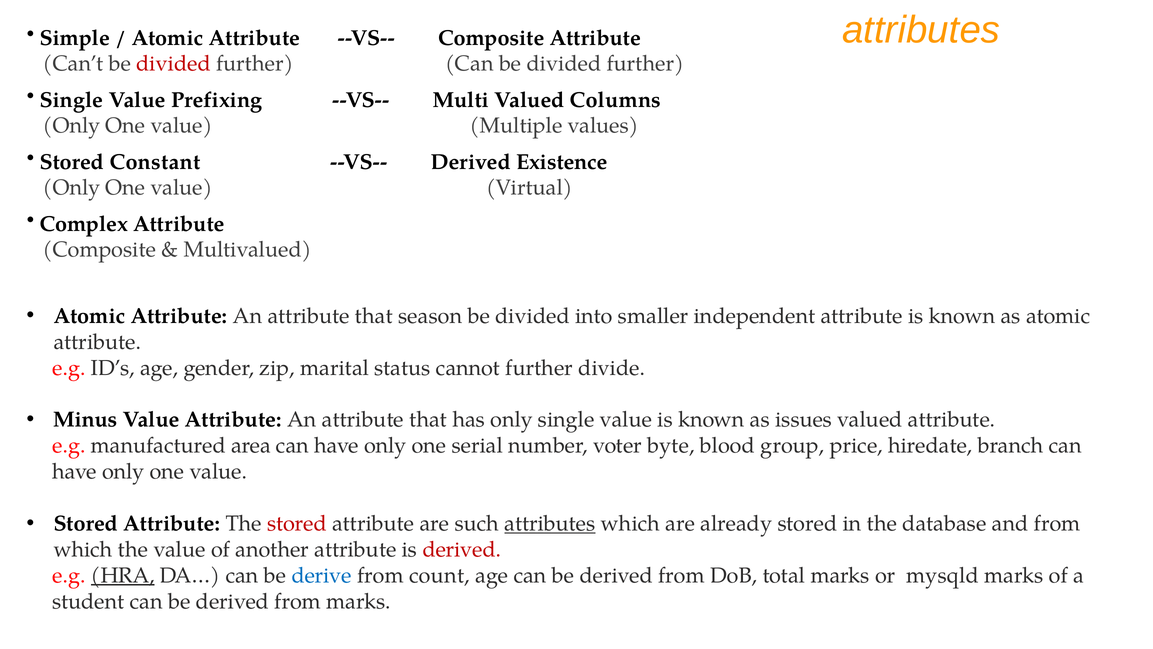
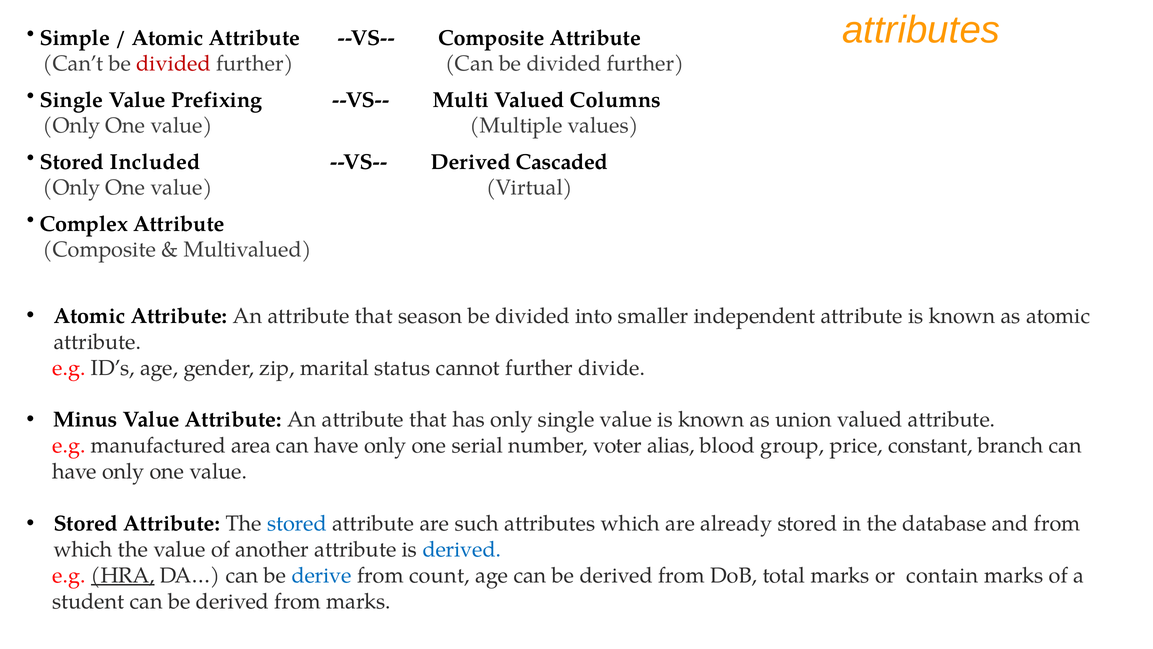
Constant: Constant -> Included (155, 162)
Existence: Existence -> Cascaded (562, 162)
issues: issues -> union (804, 420)
byte: byte -> alias (671, 445)
hiredate: hiredate -> constant (930, 445)
stored colour: red -> blue (297, 523)
attributes underline: present -> none (550, 523)
derived colour: red -> blue (462, 549)
mysqld: mysqld -> contain (942, 575)
